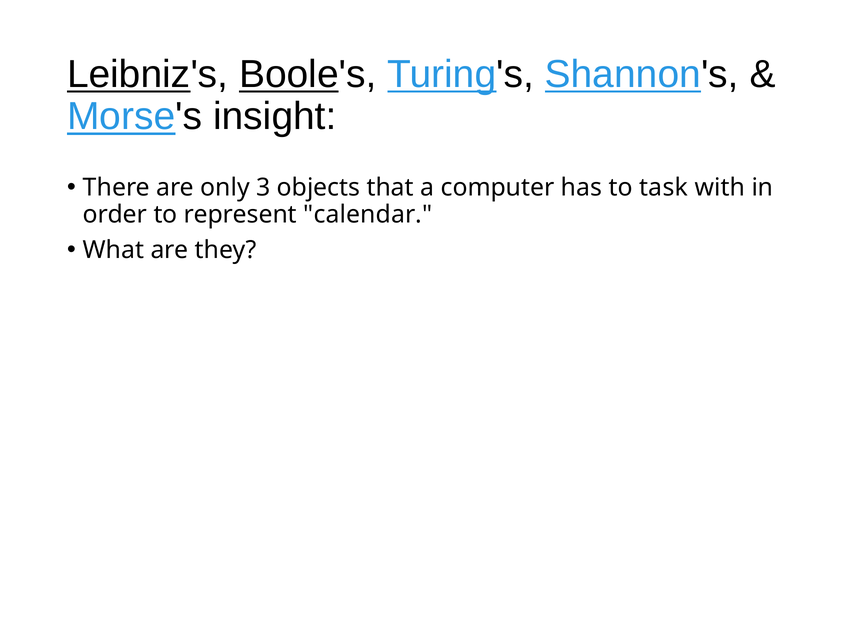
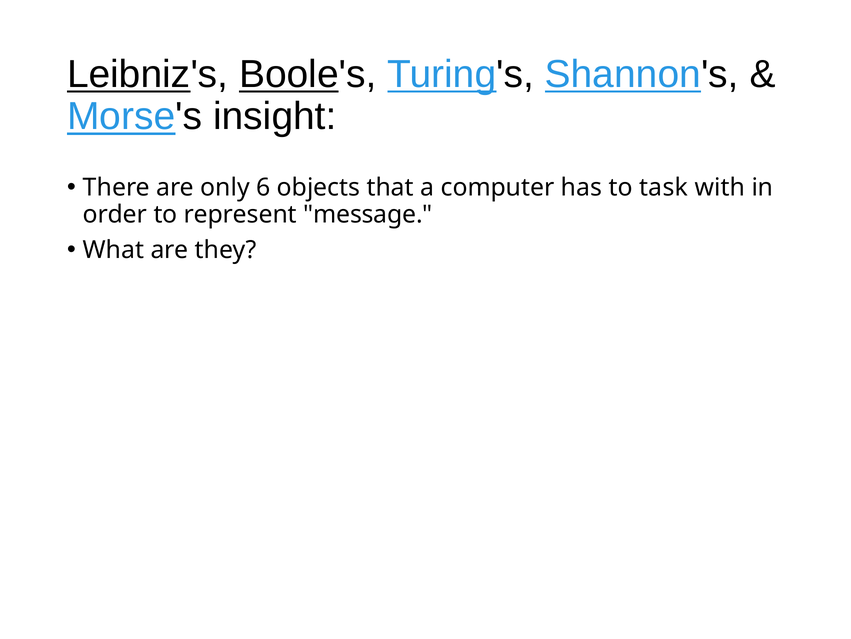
3: 3 -> 6 (263, 187)
calendar: calendar -> message (368, 214)
